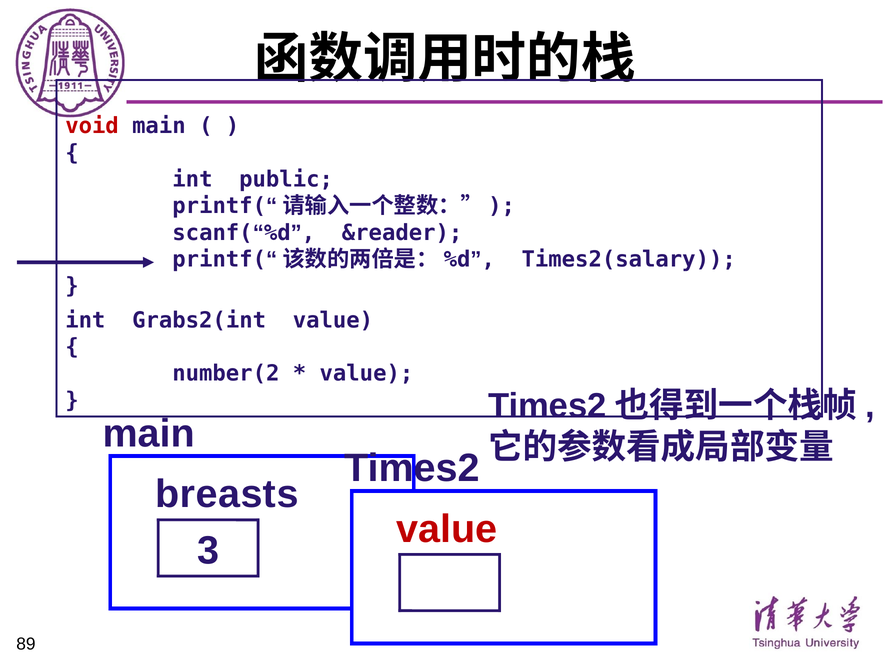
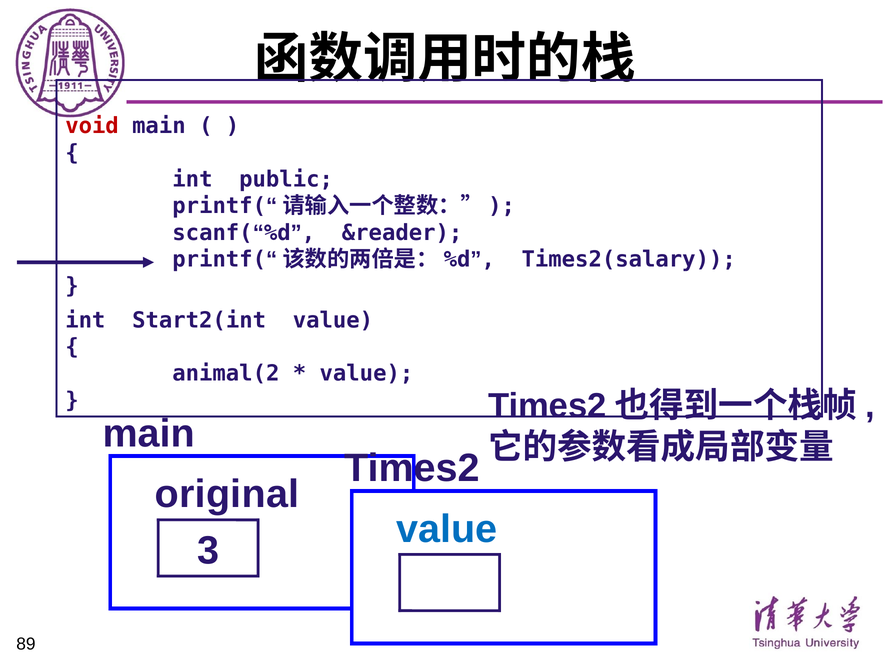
Grabs2(int: Grabs2(int -> Start2(int (199, 320)
number(2: number(2 -> animal(2 (226, 374)
breasts: breasts -> original (227, 495)
value colour: red -> blue (447, 529)
